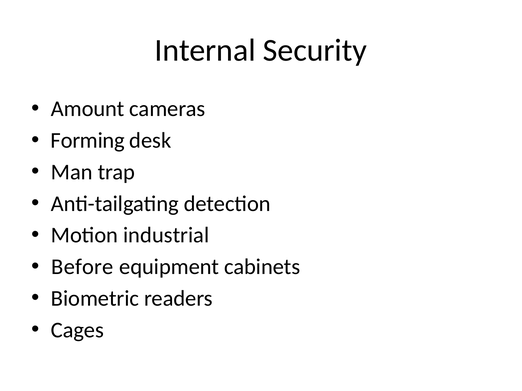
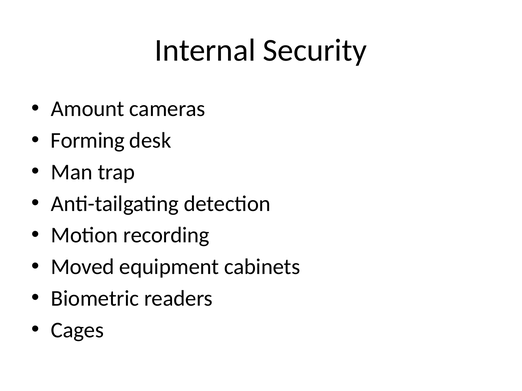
industrial: industrial -> recording (166, 236)
Before: Before -> Moved (83, 267)
